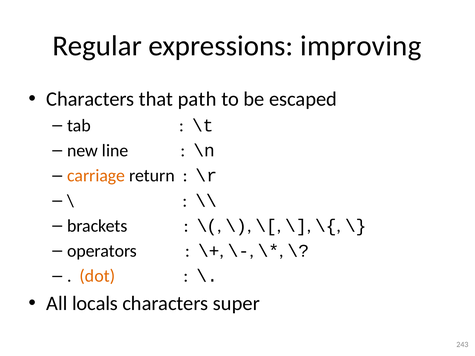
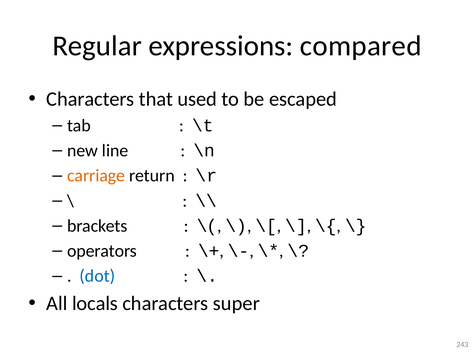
improving: improving -> compared (361, 46)
path: path -> used (197, 99)
dot colour: orange -> blue (97, 276)
